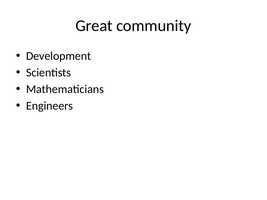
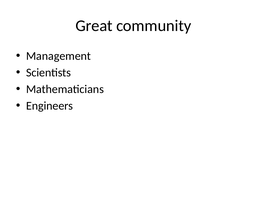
Development: Development -> Management (58, 56)
